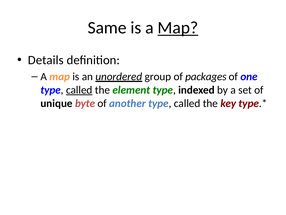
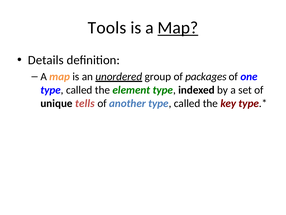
Same: Same -> Tools (107, 28)
called underline: present -> none (79, 90)
byte: byte -> tells (85, 103)
